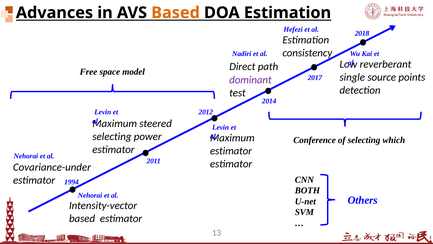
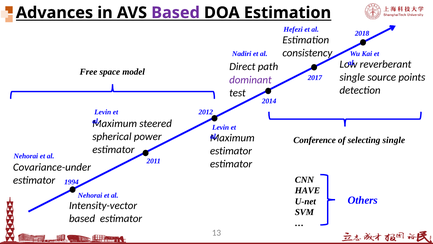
Based colour: orange -> purple (176, 13)
selecting: selecting -> spherical (112, 136)
selecting which: which -> single (394, 140)
BOTH: BOTH -> HAVE (307, 190)
